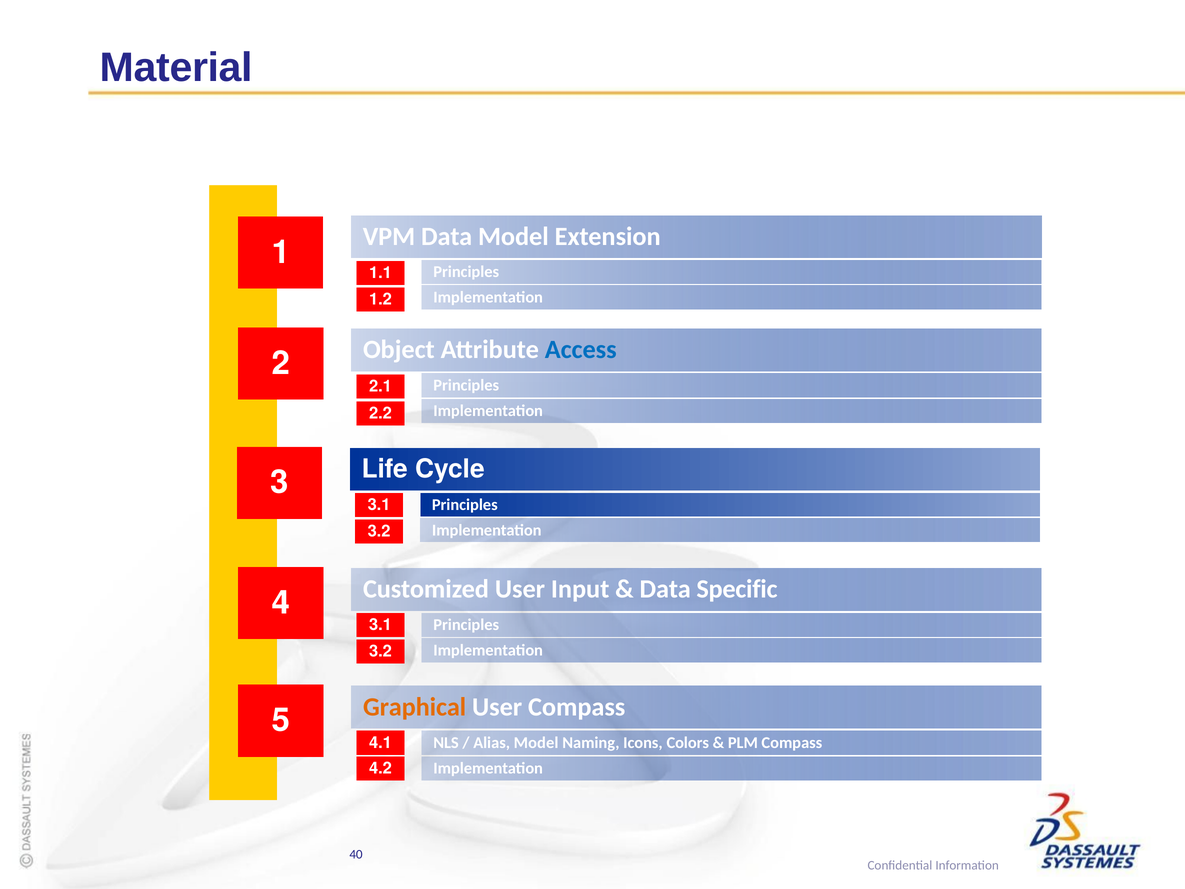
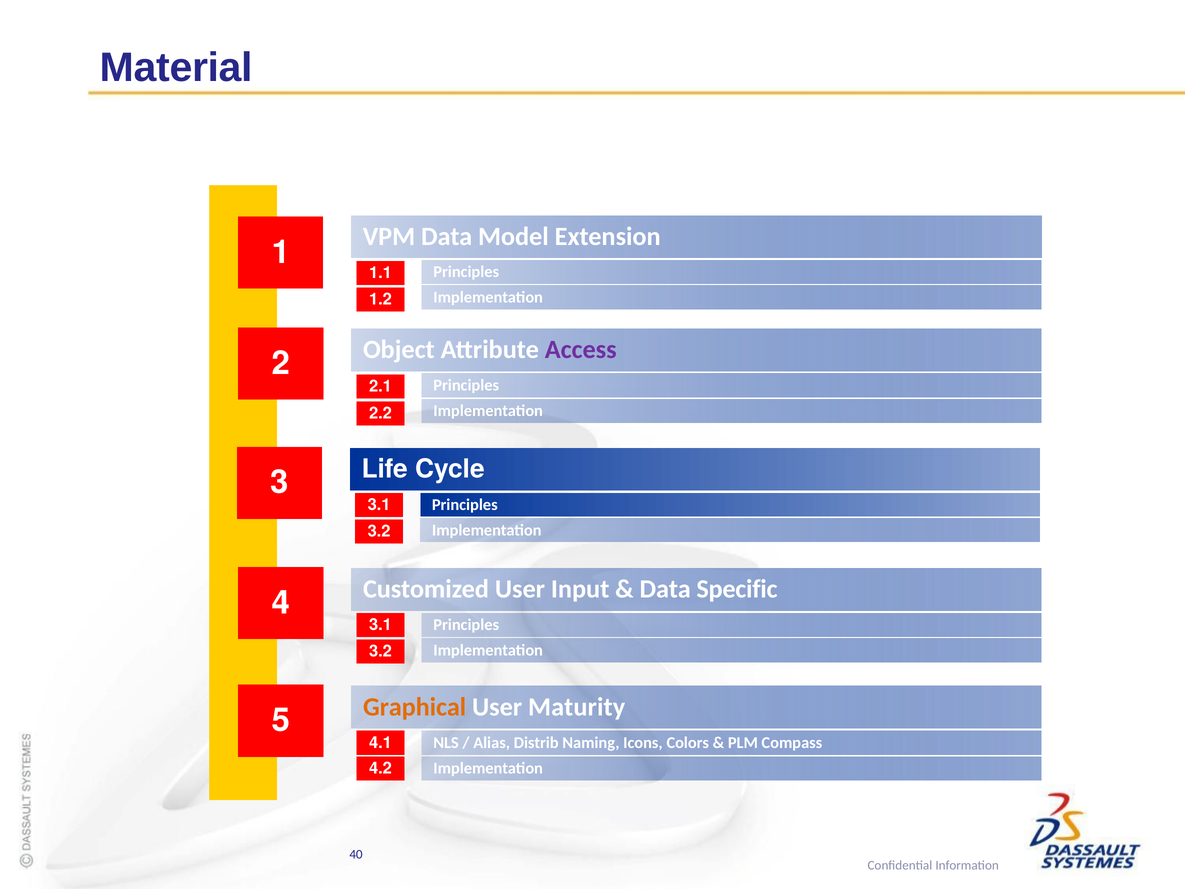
Access colour: blue -> purple (581, 350)
User Compass: Compass -> Maturity (577, 707)
Alias Model: Model -> Distrib (536, 742)
